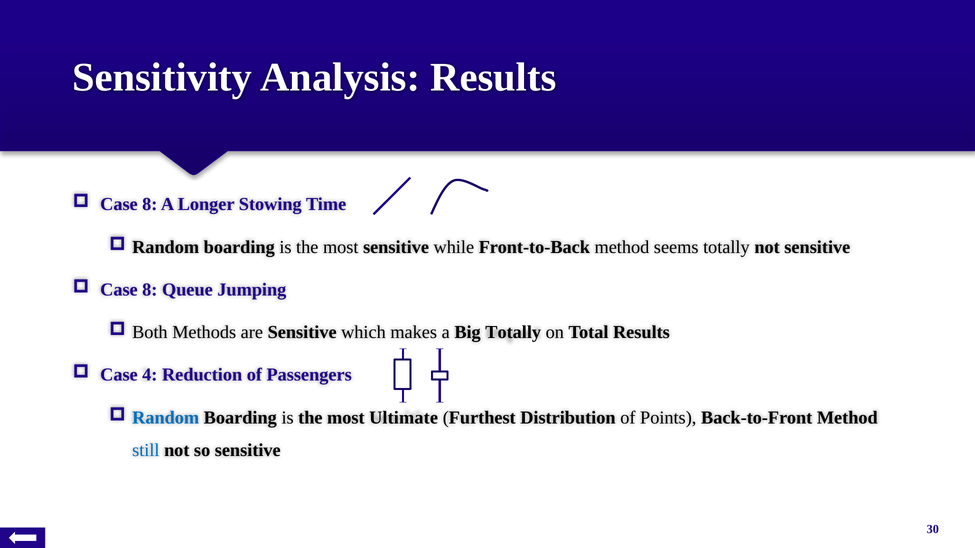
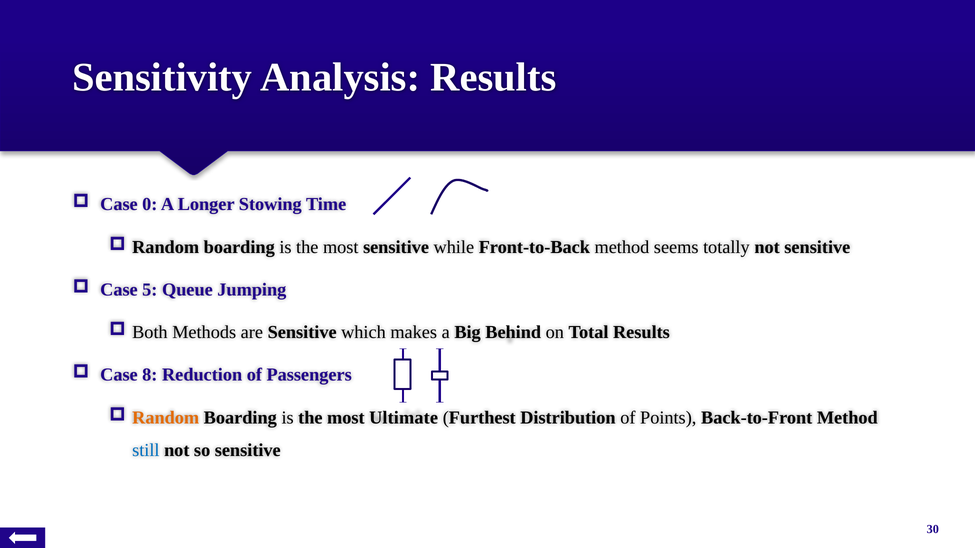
8: 8 -> 0 (150, 205)
8: 8 -> 5 (150, 290)
Big Totally: Totally -> Behind (513, 333)
4: 4 -> 8 (150, 375)
Random colour: blue -> orange (166, 418)
